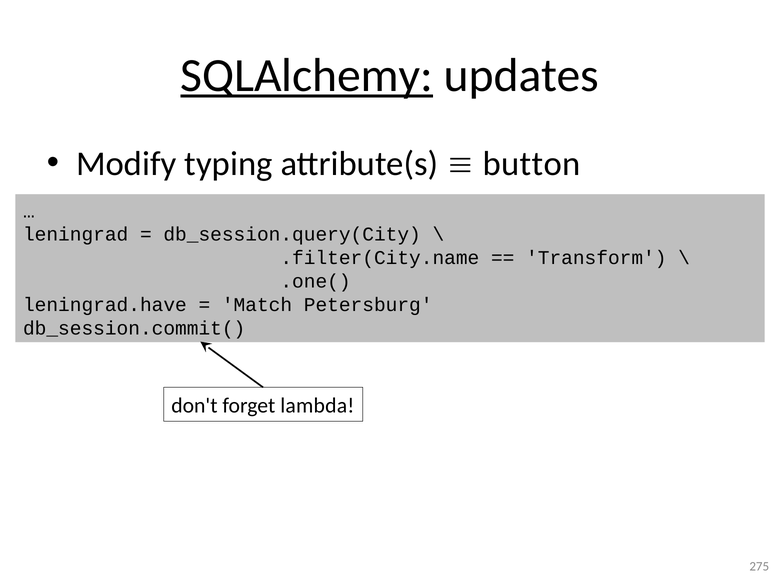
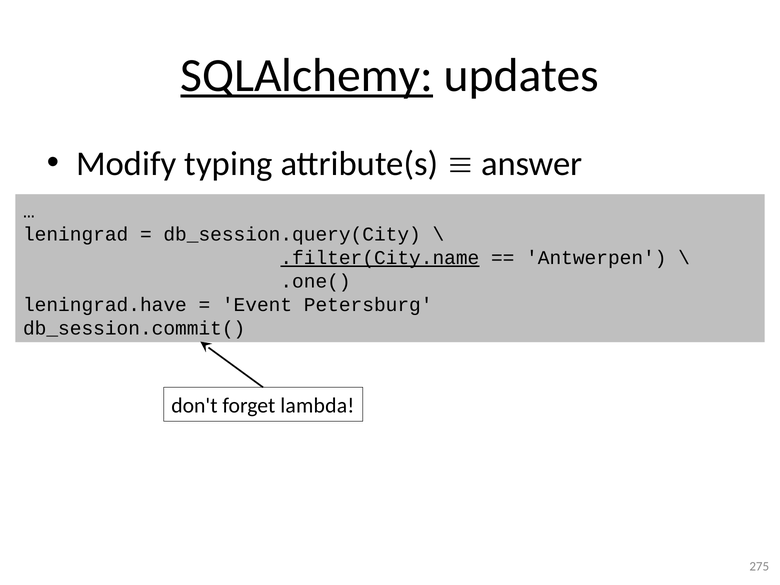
button: button -> answer (532, 164)
.filter(City.name underline: none -> present (380, 258)
Transform: Transform -> Antwerpen (596, 258)
Match: Match -> Event (257, 305)
